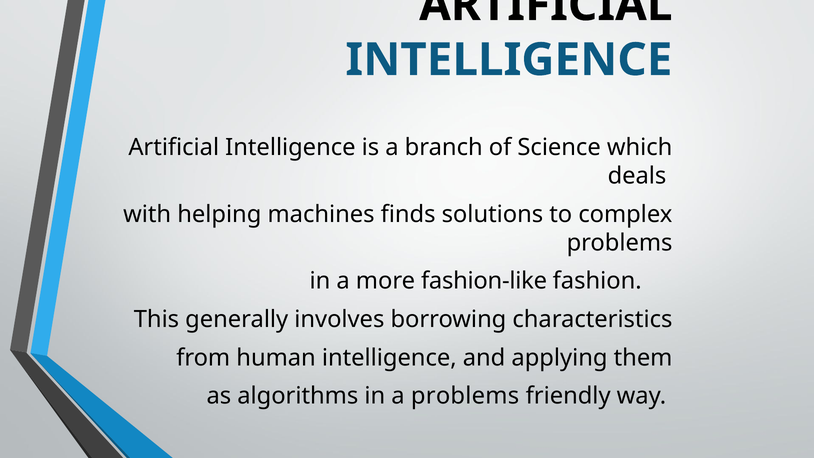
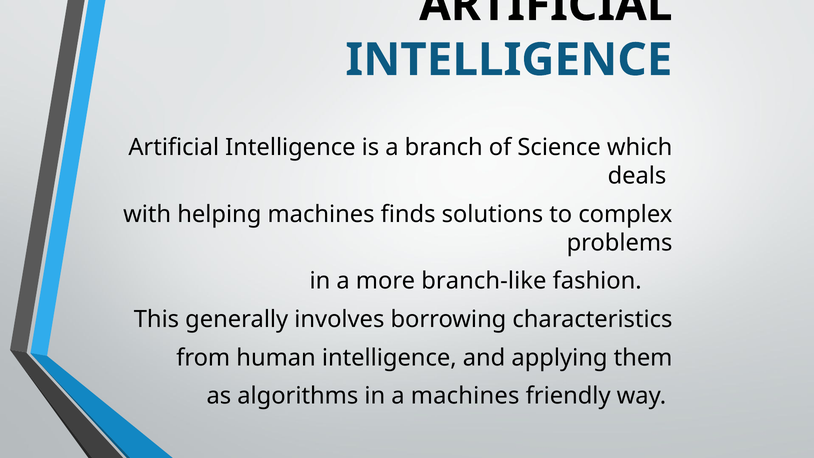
fashion-like: fashion-like -> branch-like (484, 281)
a problems: problems -> machines (465, 396)
